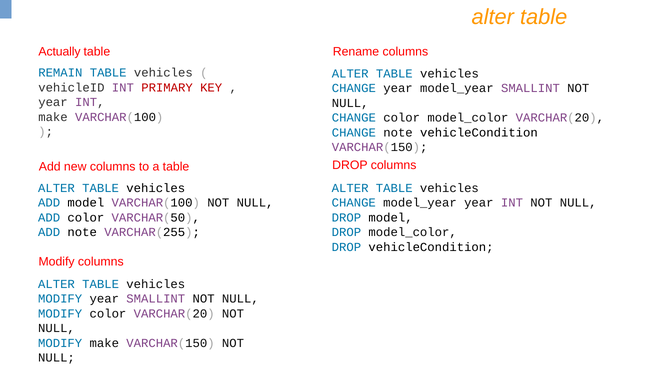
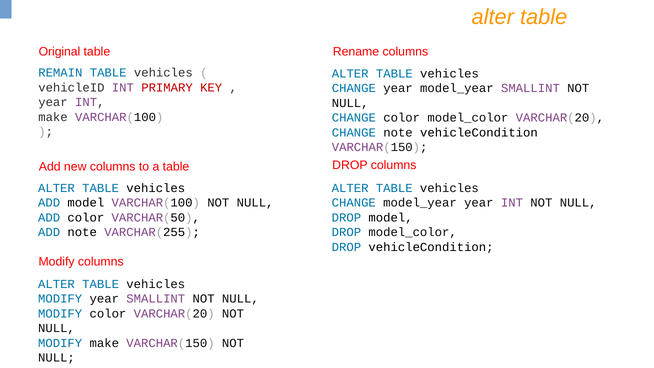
Actually: Actually -> Original (59, 52)
